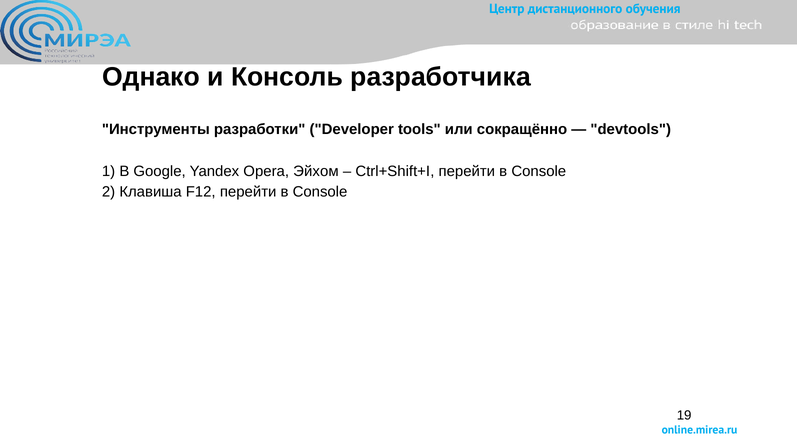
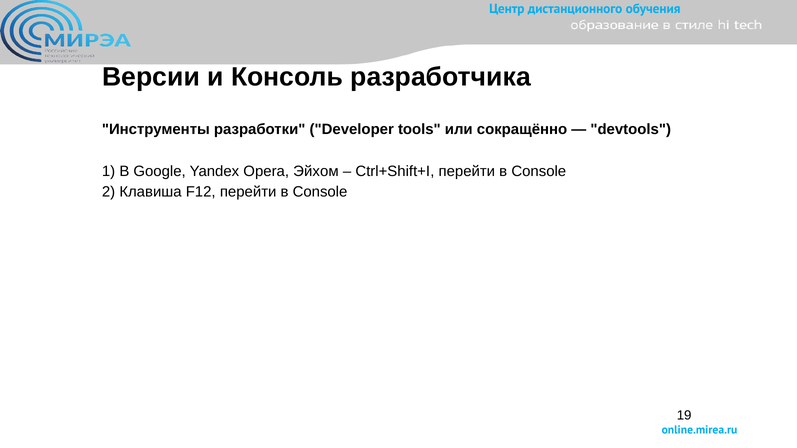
Однако: Однако -> Версии (151, 77)
